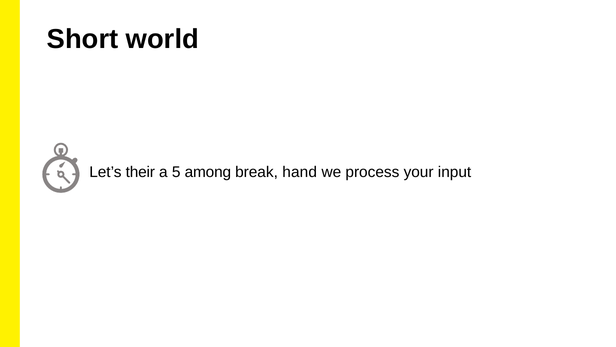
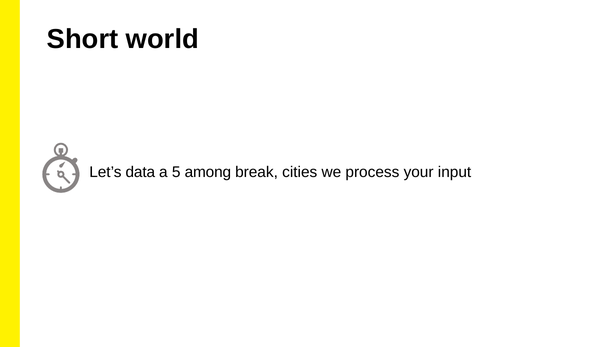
their: their -> data (140, 172)
hand: hand -> cities (300, 172)
